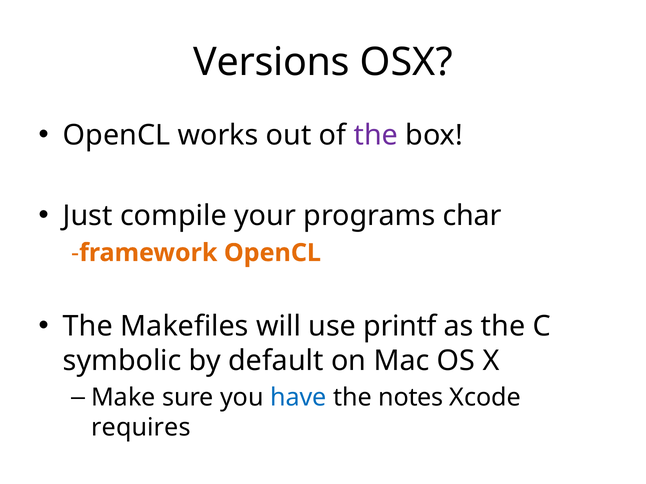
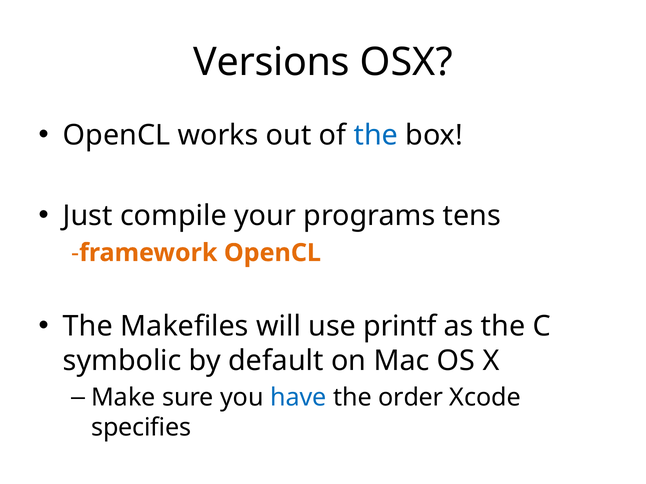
the colour: purple -> blue (376, 136)
char: char -> tens (472, 216)
notes: notes -> order (411, 398)
requires: requires -> specifies (141, 428)
